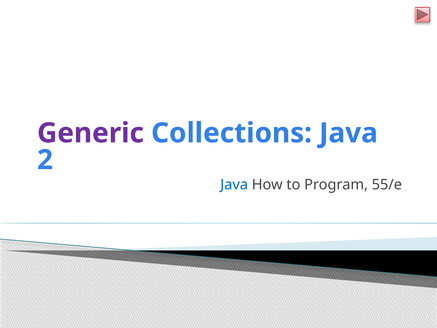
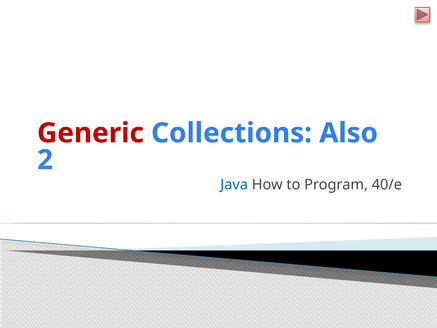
Generic colour: purple -> red (91, 133)
Collections Java: Java -> Also (349, 133)
55/e: 55/e -> 40/e (387, 185)
